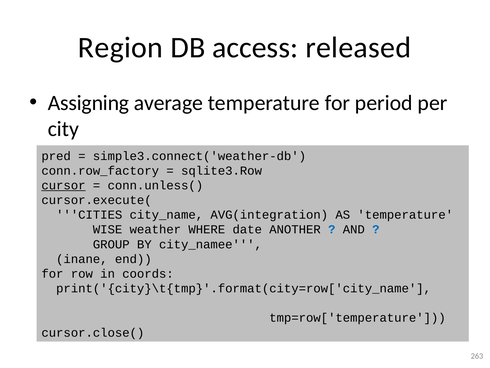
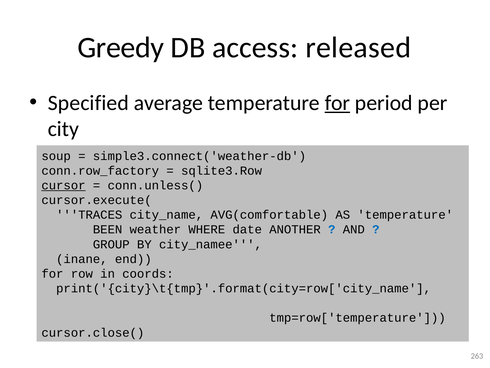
Region: Region -> Greedy (121, 47)
Assigning: Assigning -> Specified (88, 103)
for underline: none -> present (337, 103)
pred: pred -> soup (56, 156)
CITIES: CITIES -> TRACES (89, 215)
AVG(integration: AVG(integration -> AVG(comfortable (269, 215)
WISE: WISE -> BEEN (108, 229)
